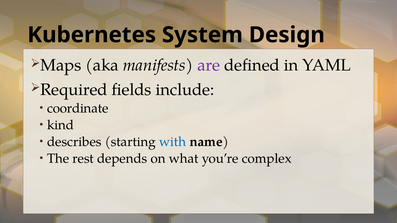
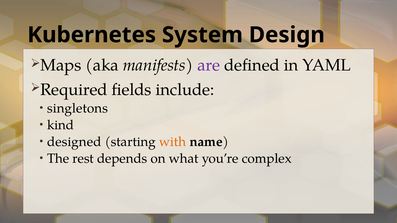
coordinate: coordinate -> singletons (78, 108)
describes: describes -> designed (74, 142)
with colour: blue -> orange (173, 142)
